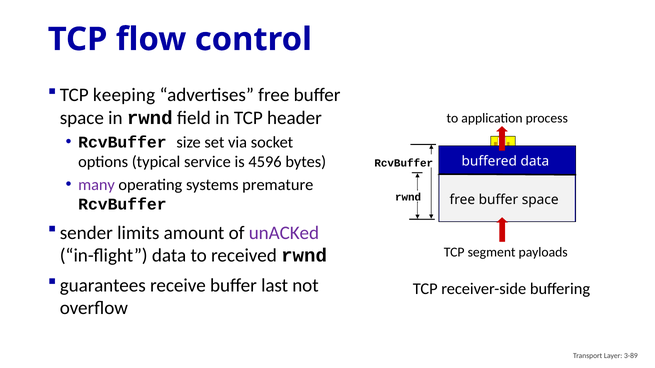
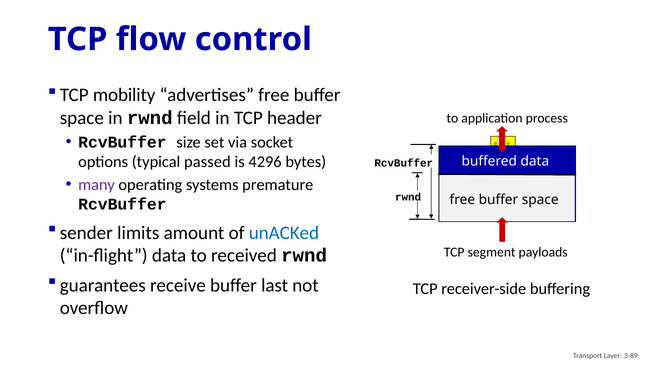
keeping: keeping -> mobility (124, 95)
service: service -> passed (207, 162)
4596: 4596 -> 4296 (265, 162)
unACKed colour: purple -> blue (284, 233)
